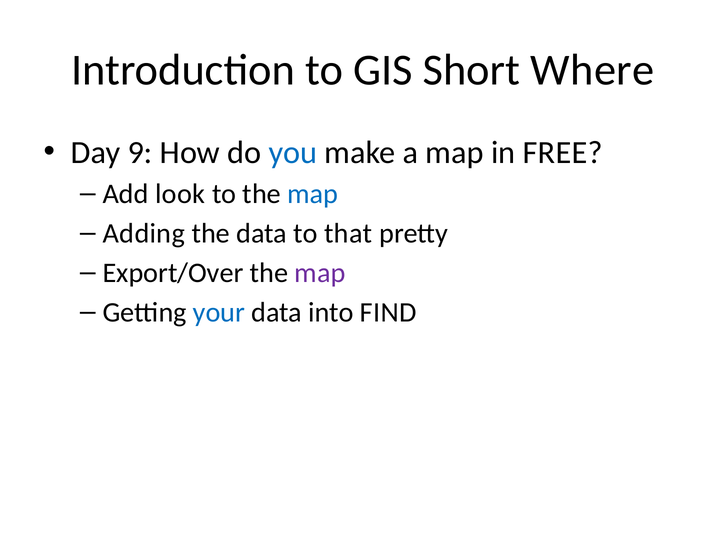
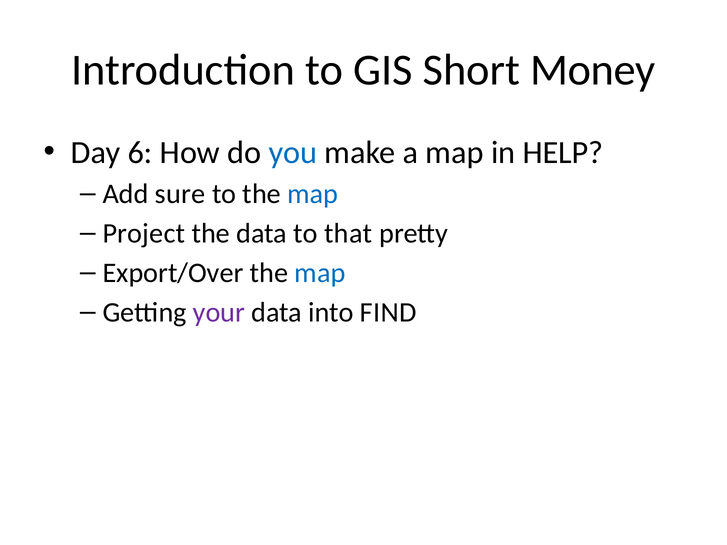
Where: Where -> Money (593, 70)
9: 9 -> 6 (140, 153)
FREE: FREE -> HELP (563, 153)
look: look -> sure (180, 194)
Adding: Adding -> Project (144, 234)
map colour: purple -> blue (320, 273)
your colour: blue -> purple (219, 313)
